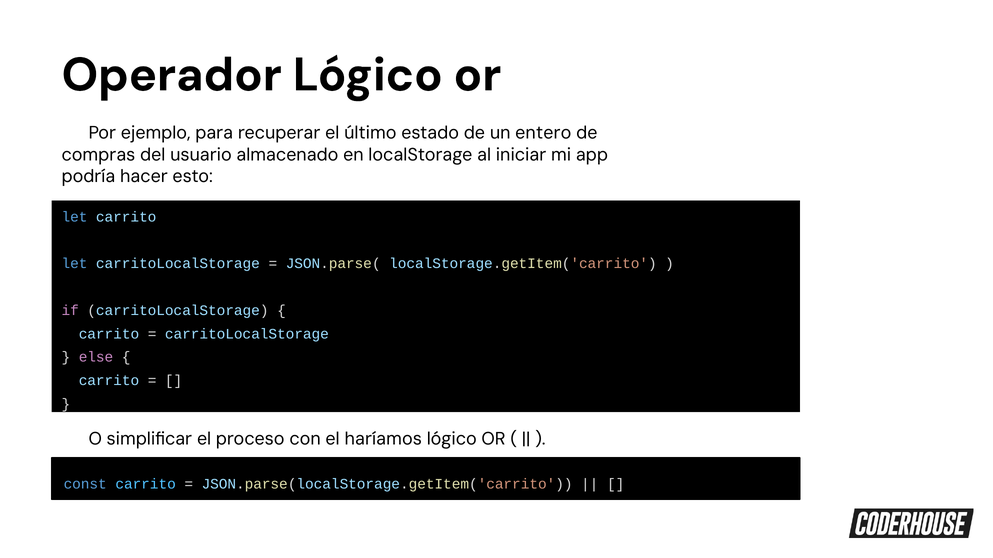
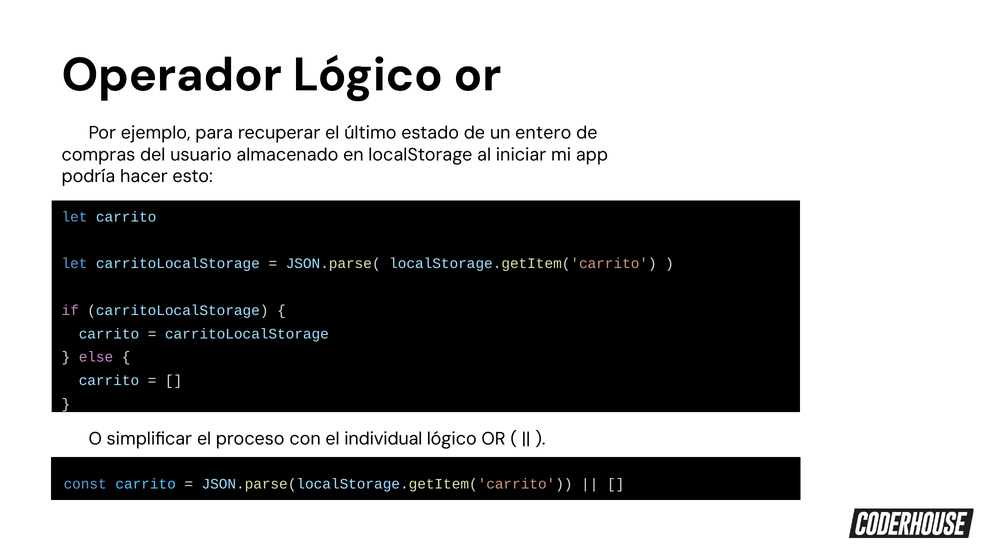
haríamos: haríamos -> individual (383, 439)
